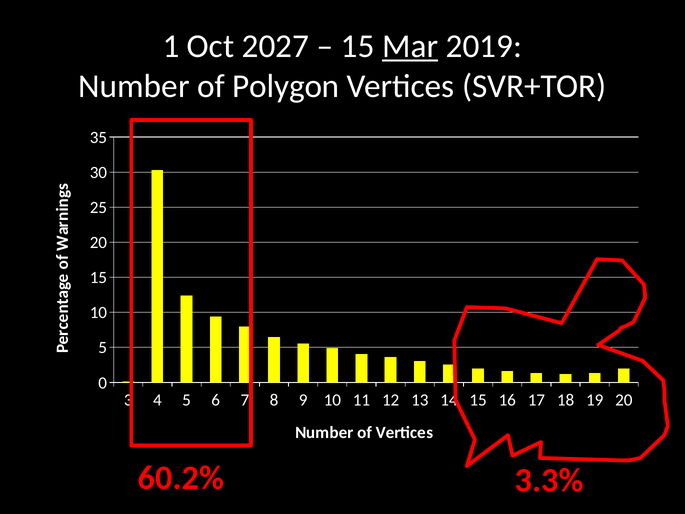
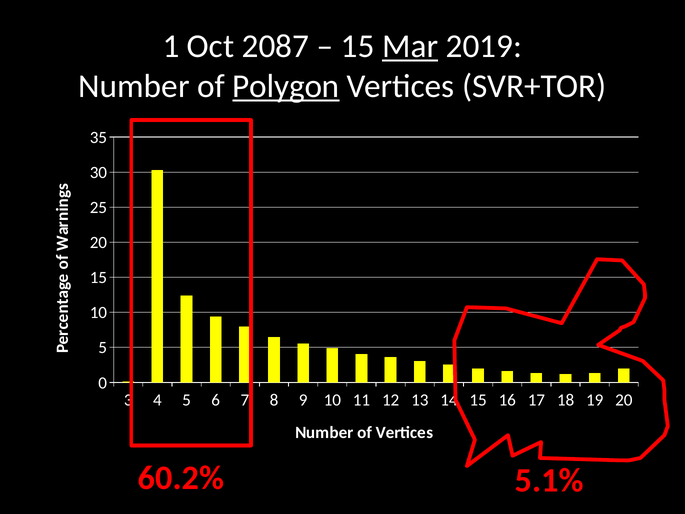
2027: 2027 -> 2087 (275, 46)
Polygon underline: none -> present (286, 86)
3.3%: 3.3% -> 5.1% (549, 480)
